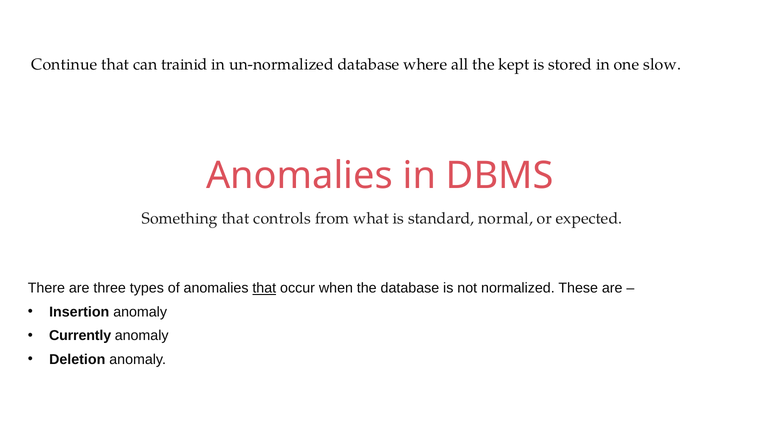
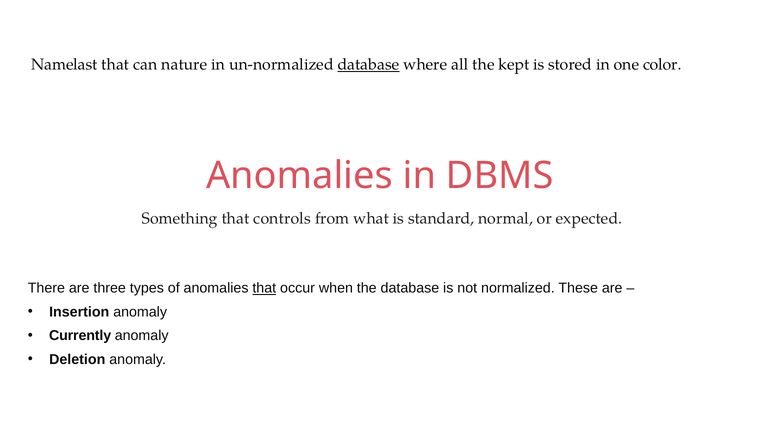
Continue: Continue -> Namelast (64, 64)
trainid: trainid -> nature (184, 64)
database underline: none -> present (369, 64)
slow: slow -> color (662, 64)
